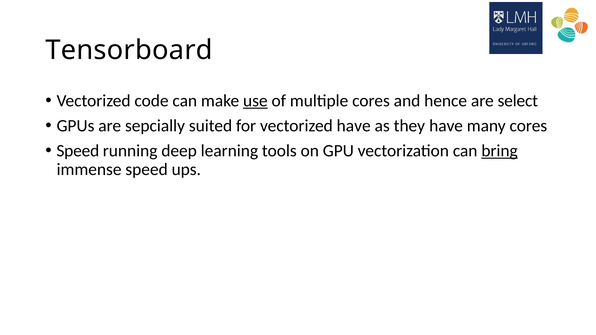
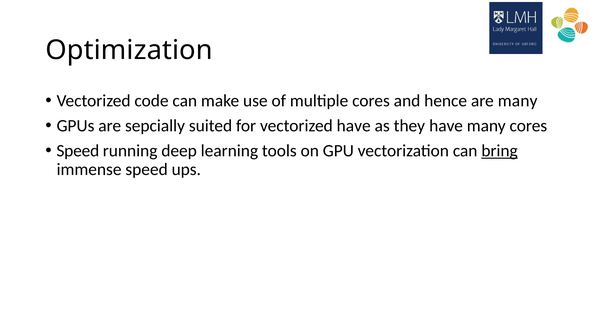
Tensorboard: Tensorboard -> Optimization (129, 50)
use underline: present -> none (255, 101)
are select: select -> many (518, 101)
